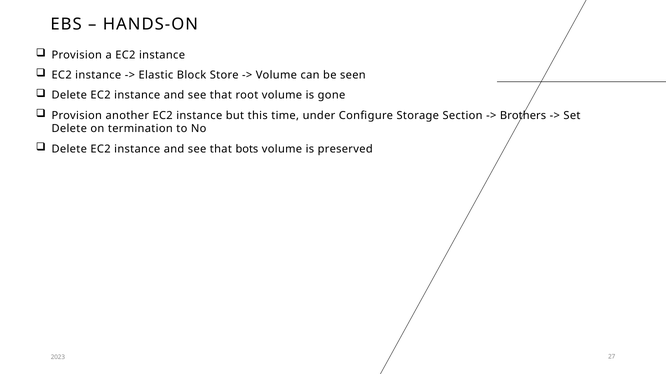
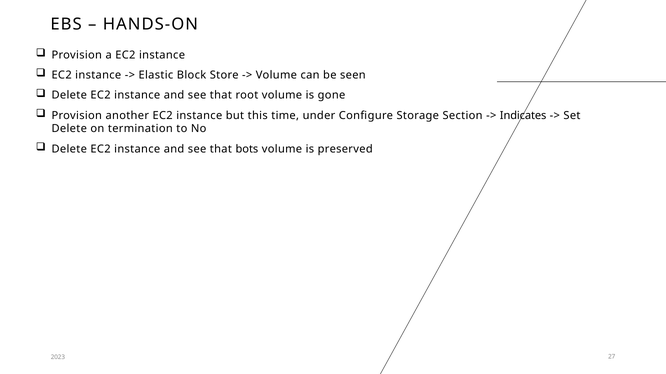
Brothers: Brothers -> Indicates (523, 116)
